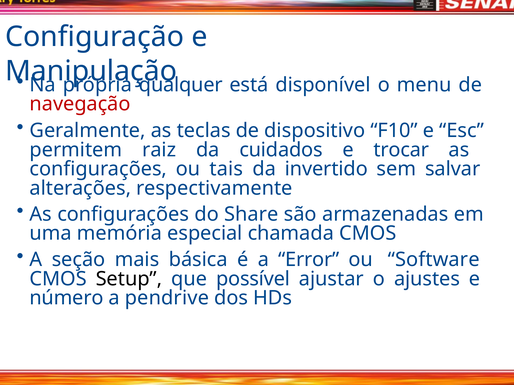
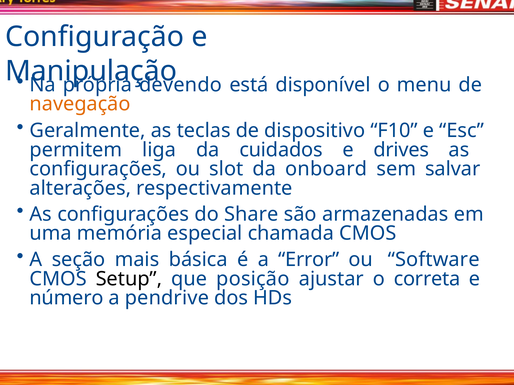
qualquer: qualquer -> devendo (181, 85)
navegação colour: red -> orange (80, 104)
raiz: raiz -> liga (159, 150)
trocar: trocar -> drives (401, 150)
tais: tais -> slot (226, 169)
invertido: invertido -> onboard (326, 169)
possível: possível -> posição (253, 279)
ajustes: ajustes -> correta (427, 279)
